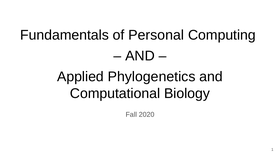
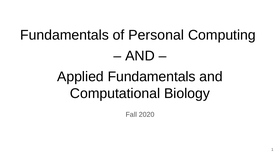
Applied Phylogenetics: Phylogenetics -> Fundamentals (152, 76)
